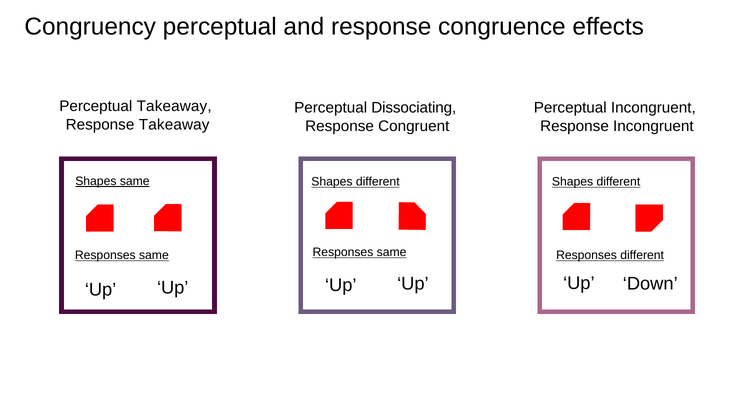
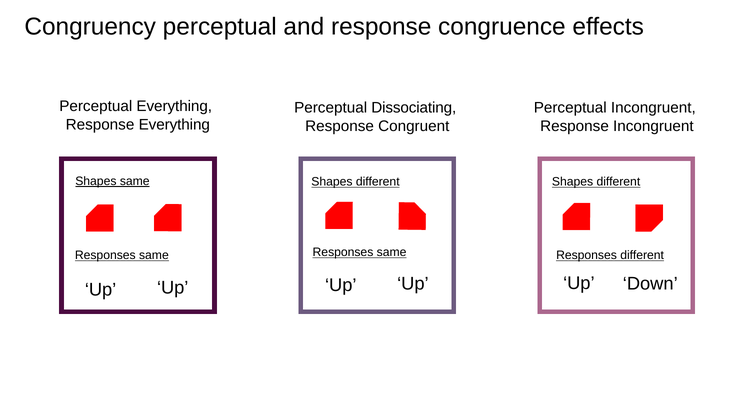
Perceptual Takeaway: Takeaway -> Everything (174, 106)
Response Takeaway: Takeaway -> Everything (174, 125)
